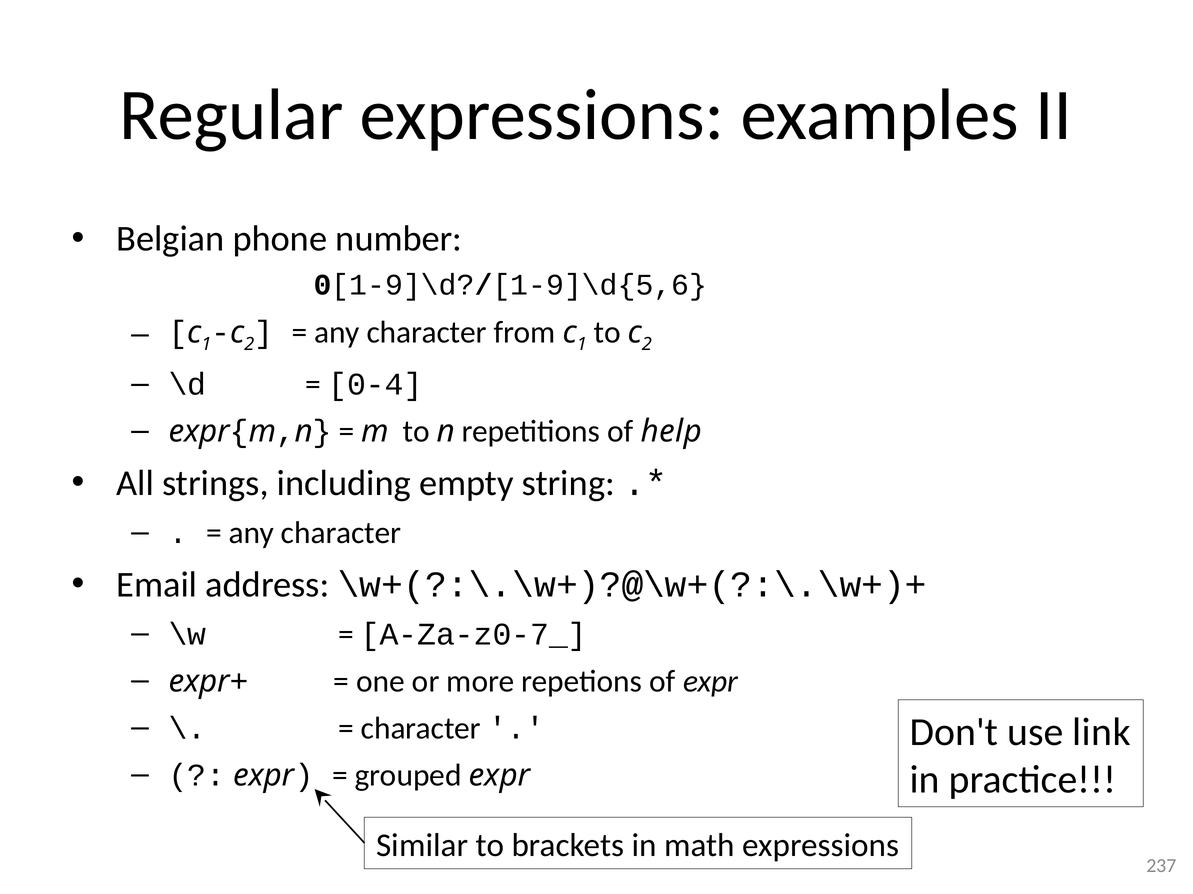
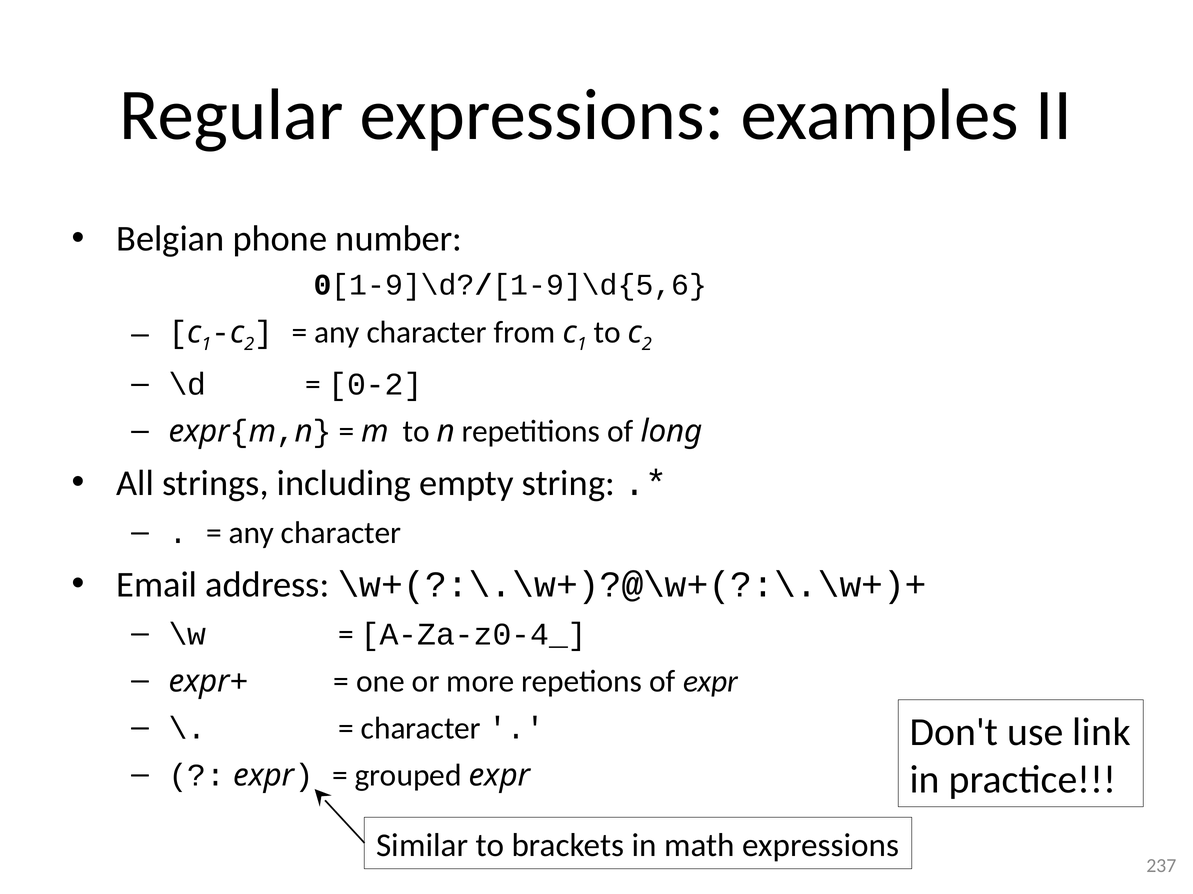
0-4: 0-4 -> 0-2 (375, 385)
help: help -> long (671, 432)
A-Za-z0-7_: A-Za-z0-7_ -> A-Za-z0-4_ (474, 635)
